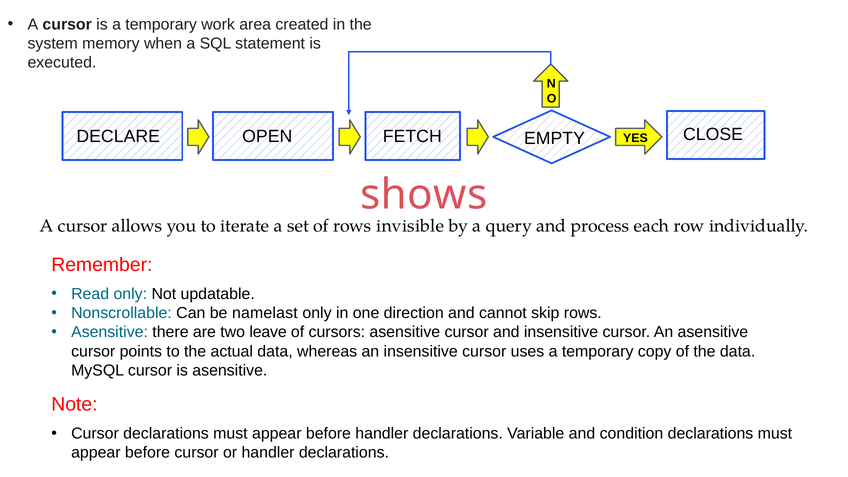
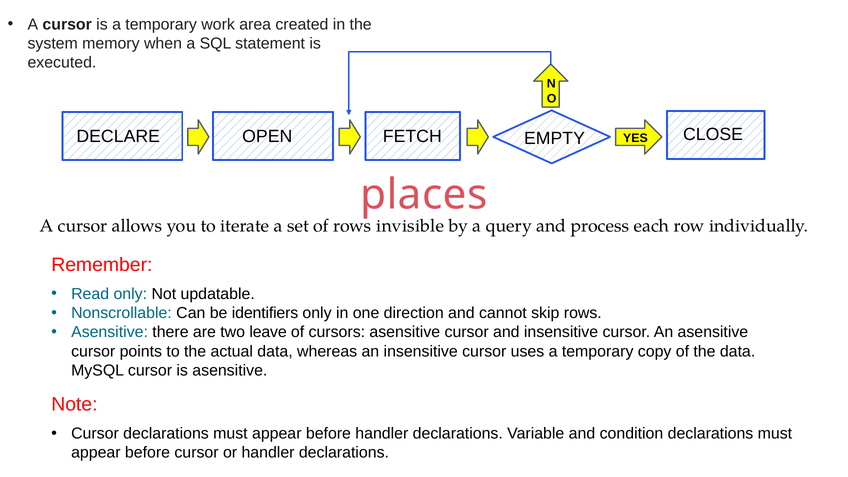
shows: shows -> places (424, 195)
namelast: namelast -> identifiers (265, 313)
